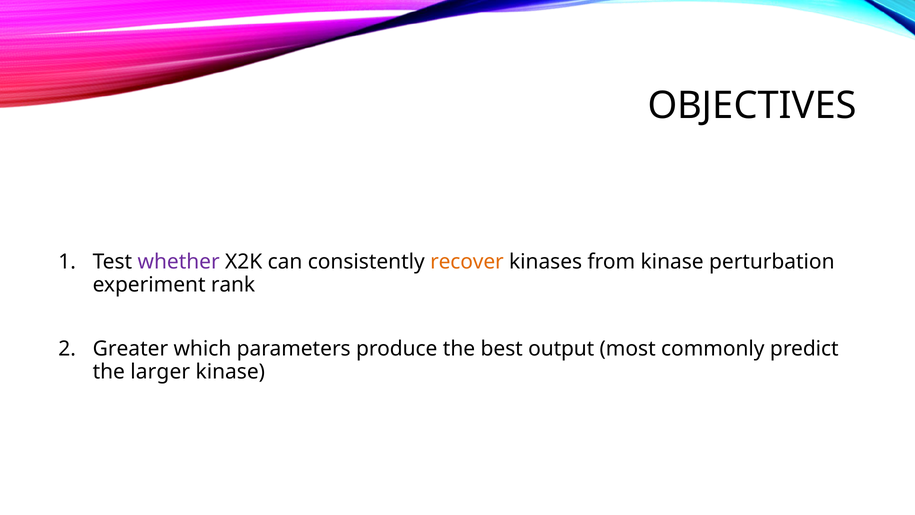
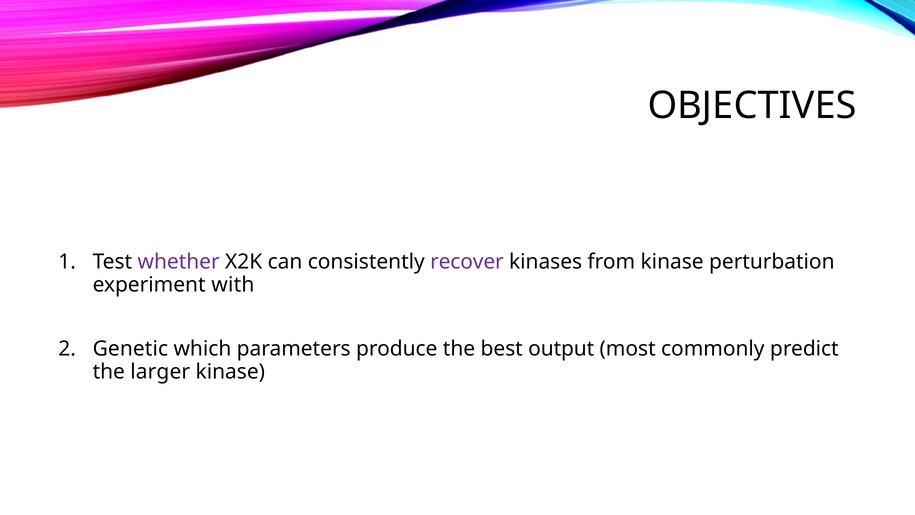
recover colour: orange -> purple (467, 262)
rank: rank -> with (233, 284)
Greater: Greater -> Genetic (130, 349)
